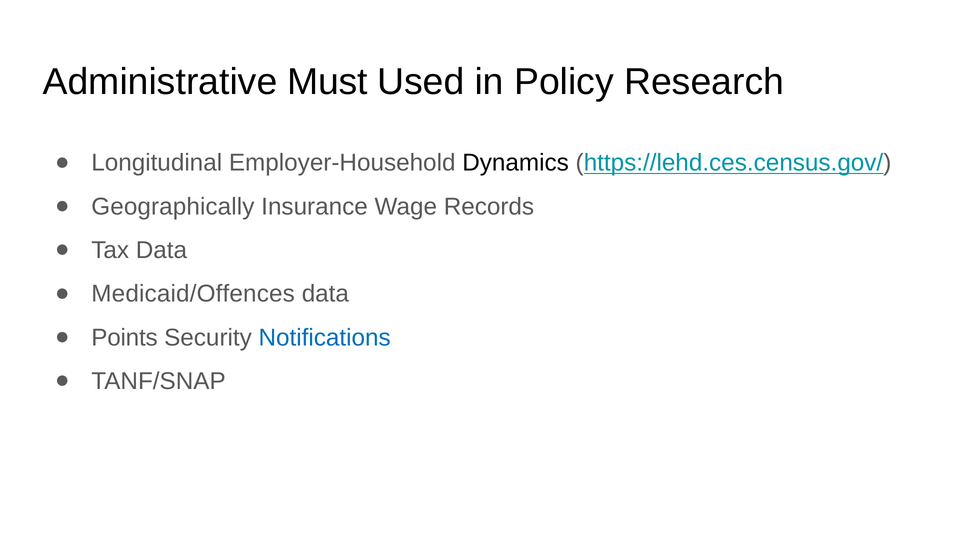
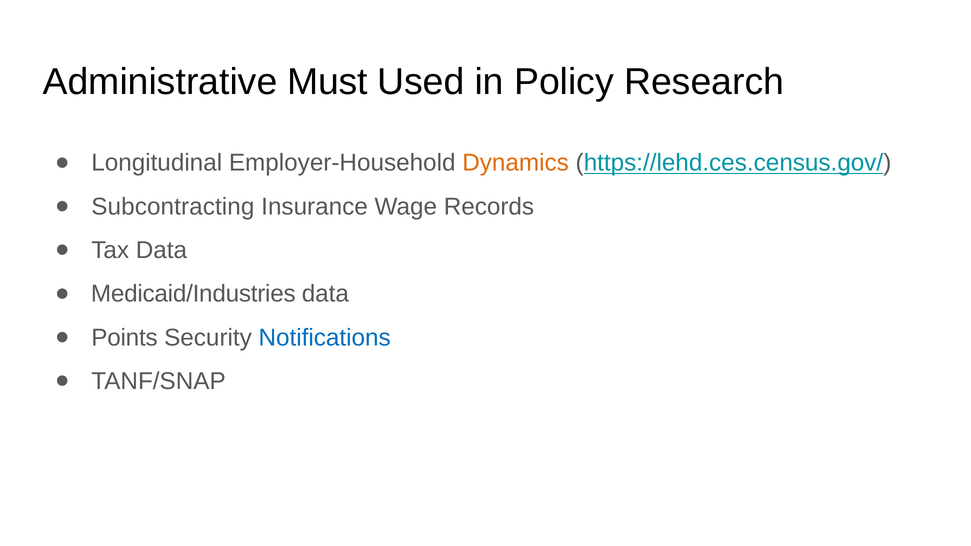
Dynamics colour: black -> orange (516, 163)
Geographically: Geographically -> Subcontracting (173, 207)
Medicaid/Offences: Medicaid/Offences -> Medicaid/Industries (193, 294)
